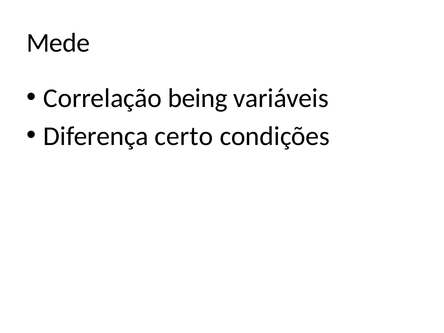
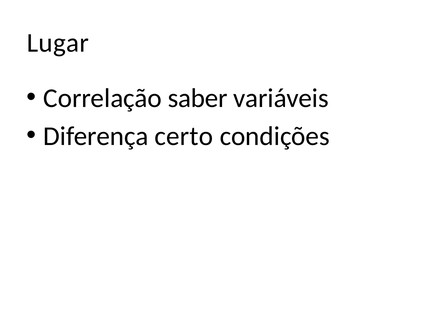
Mede: Mede -> Lugar (58, 43)
being: being -> saber (198, 98)
